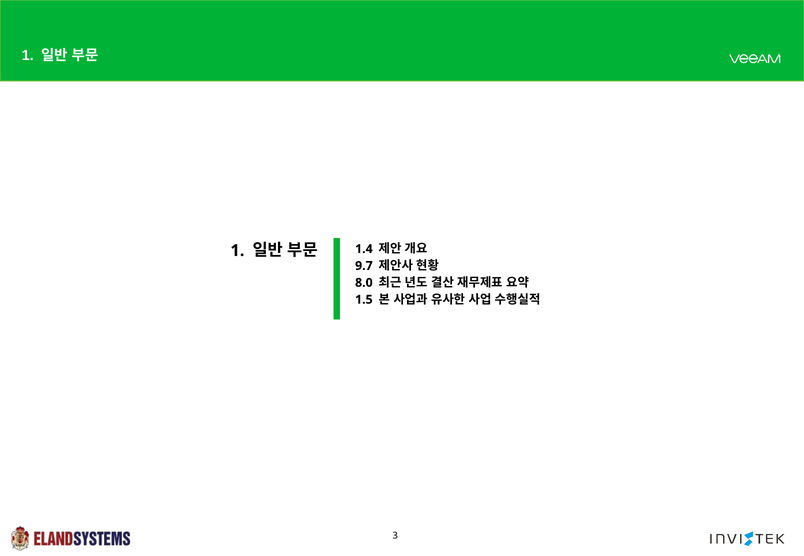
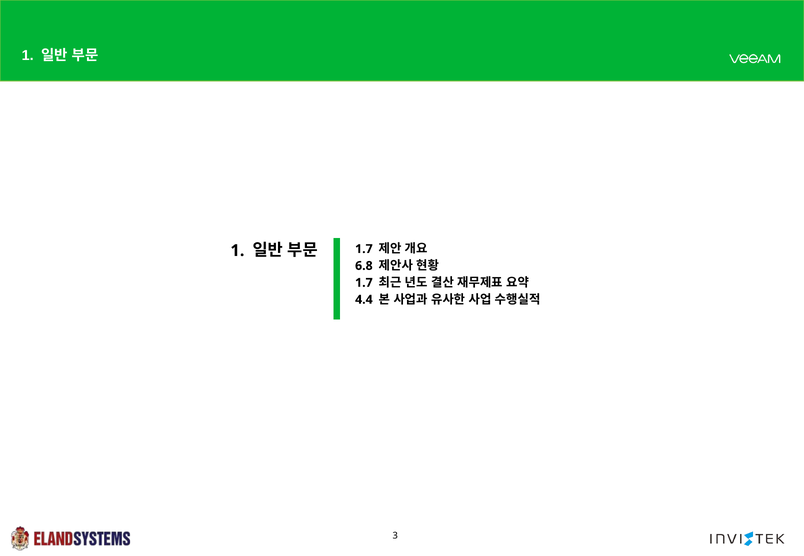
1.4: 1.4 -> 1.7 (364, 249)
9.7: 9.7 -> 6.8 (364, 266)
8.0: 8.0 -> 1.7 (364, 283)
1.5: 1.5 -> 4.4 (364, 300)
